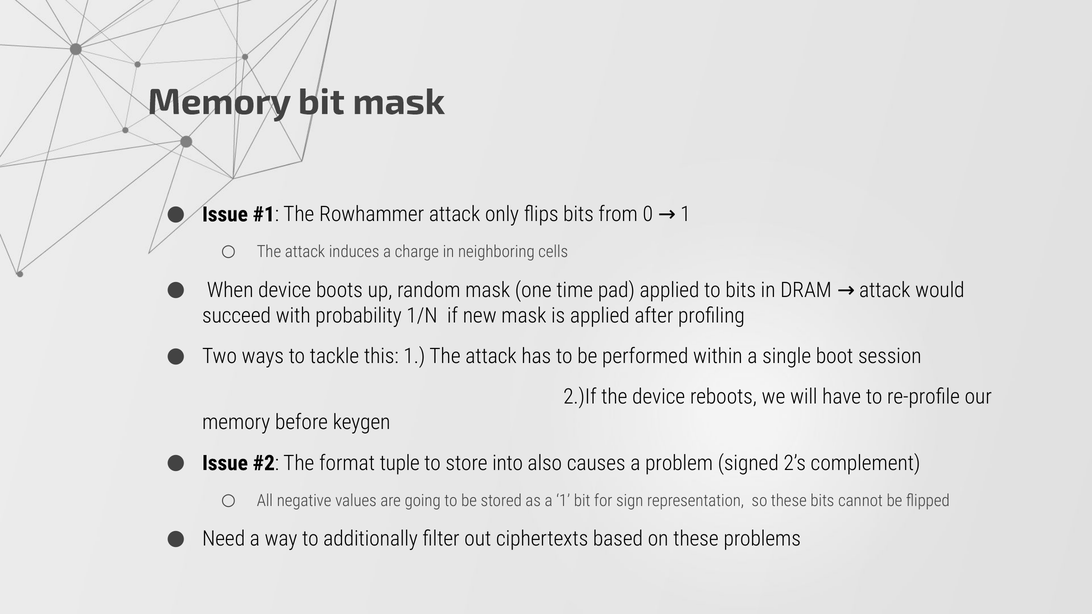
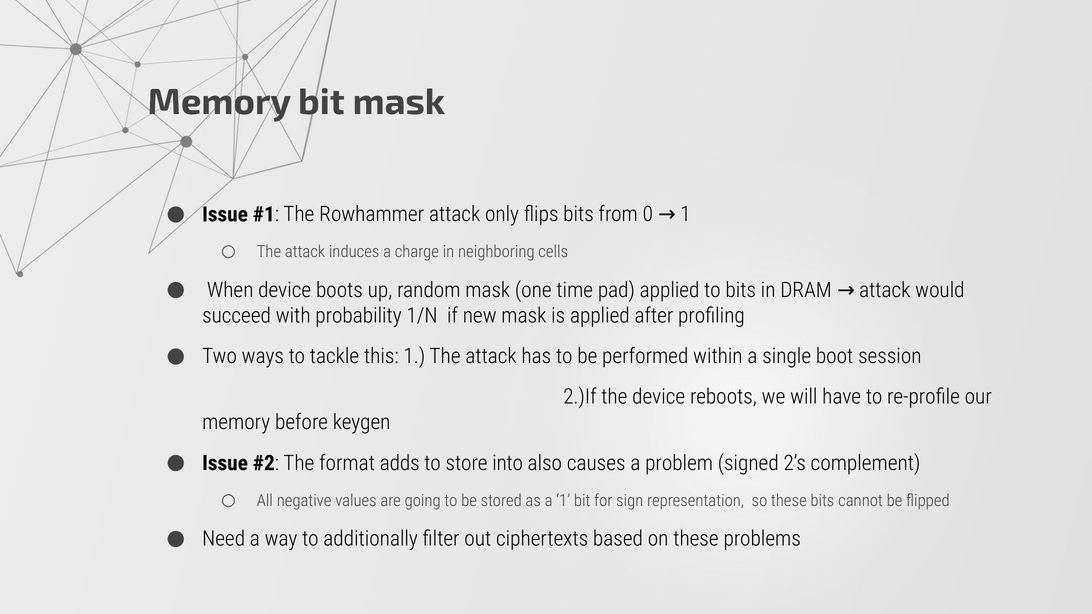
tuple: tuple -> adds (400, 463)
